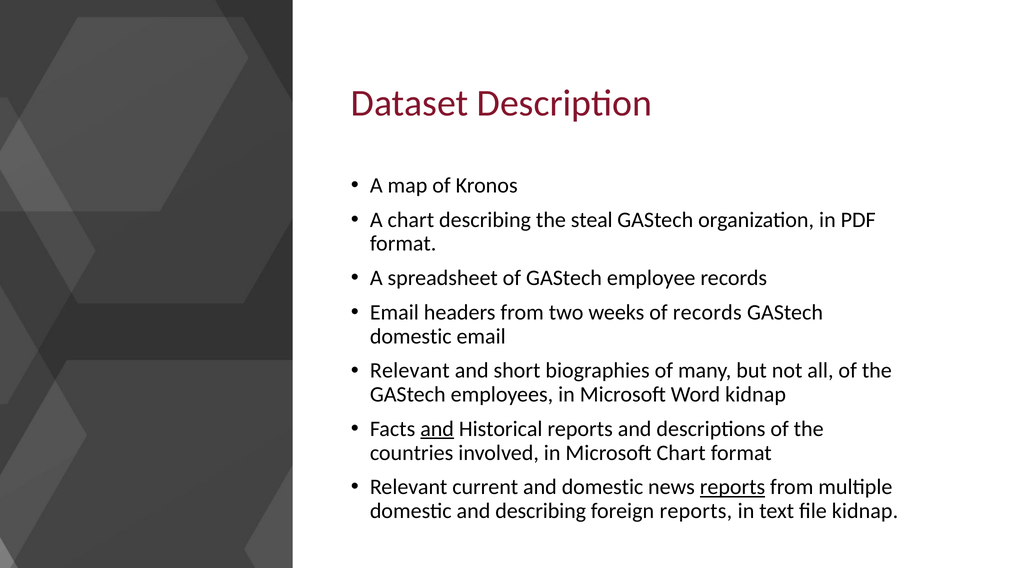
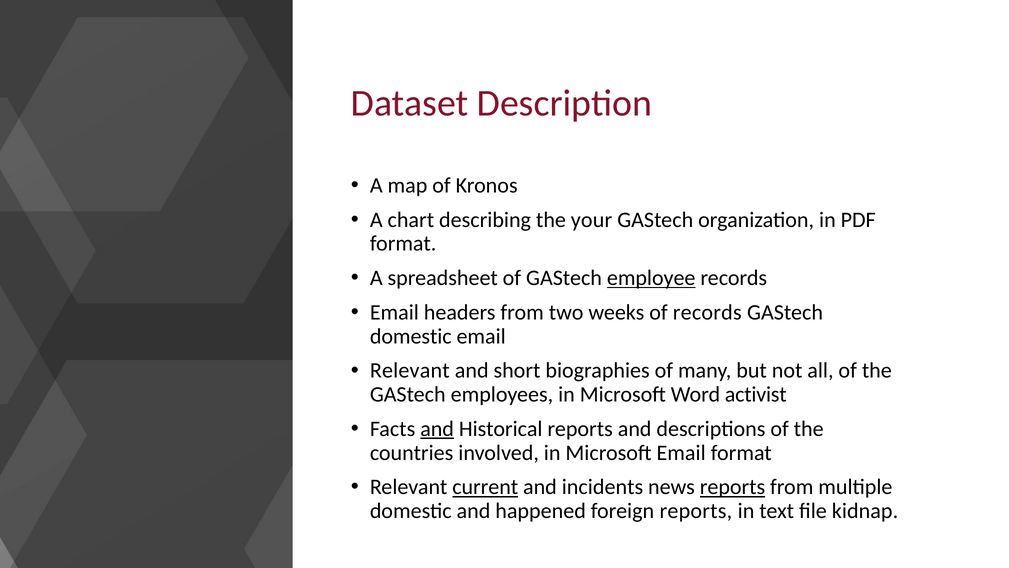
steal: steal -> your (592, 220)
employee underline: none -> present (651, 278)
Word kidnap: kidnap -> activist (756, 394)
Microsoft Chart: Chart -> Email (681, 452)
current underline: none -> present (485, 487)
and domestic: domestic -> incidents (602, 487)
and describing: describing -> happened (541, 511)
